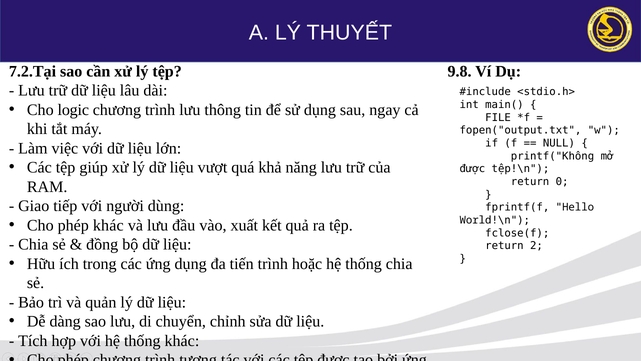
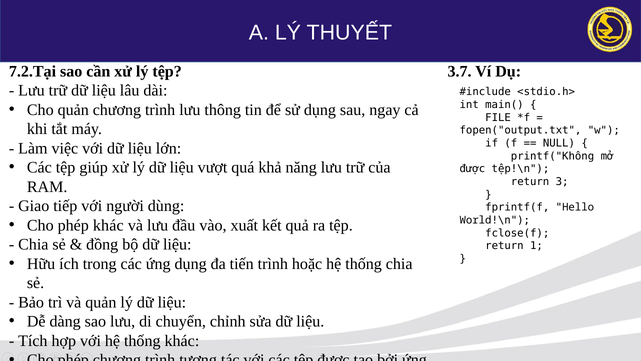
9.8: 9.8 -> 3.7 (460, 71)
Cho logic: logic -> quản (73, 110)
0: 0 -> 3 (562, 182)
2: 2 -> 1 (536, 246)
